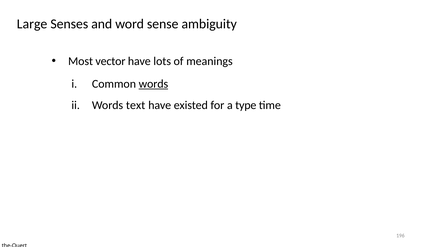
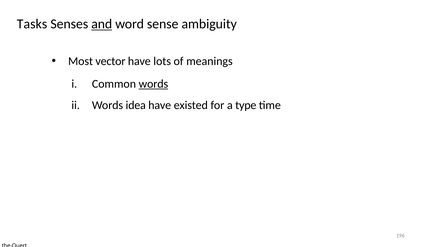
Large: Large -> Tasks (32, 24)
and underline: none -> present (102, 24)
text: text -> idea (136, 105)
